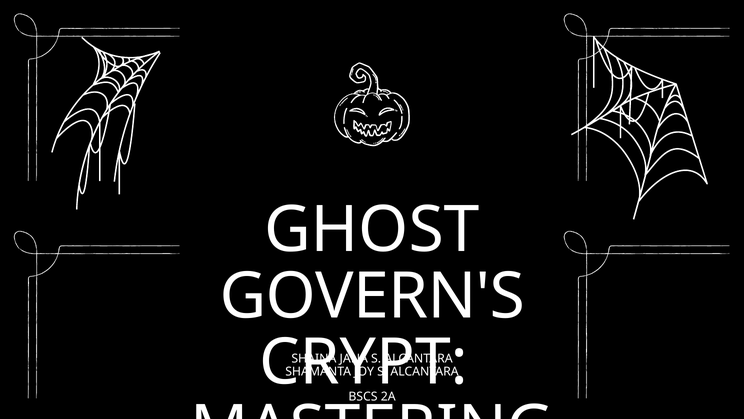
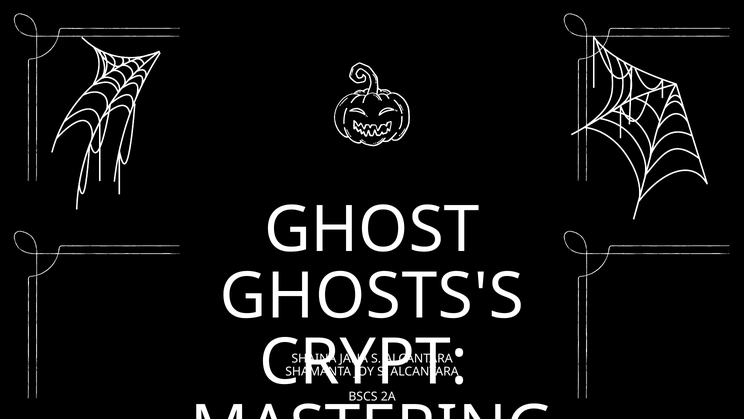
GOVERN'S: GOVERN'S -> GHOSTS'S (372, 296)
